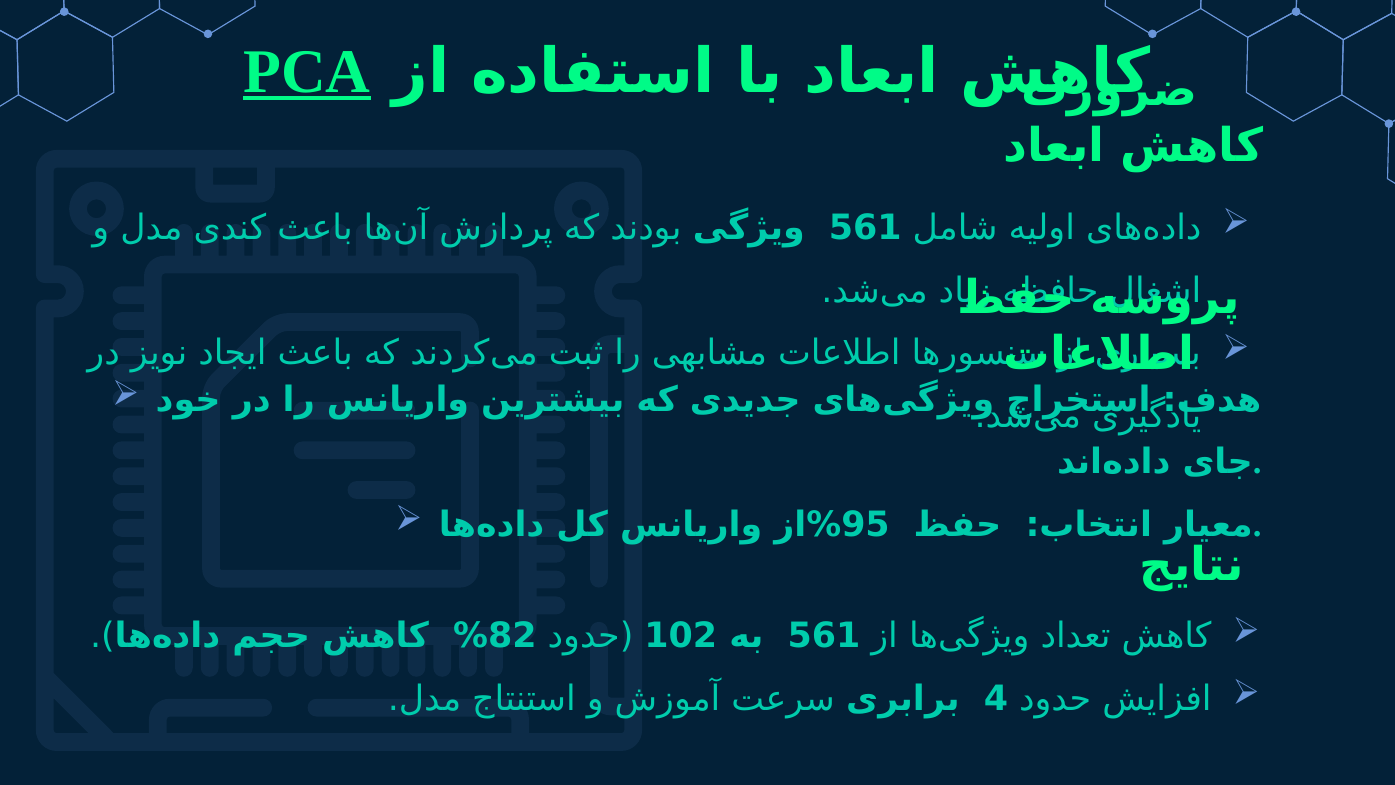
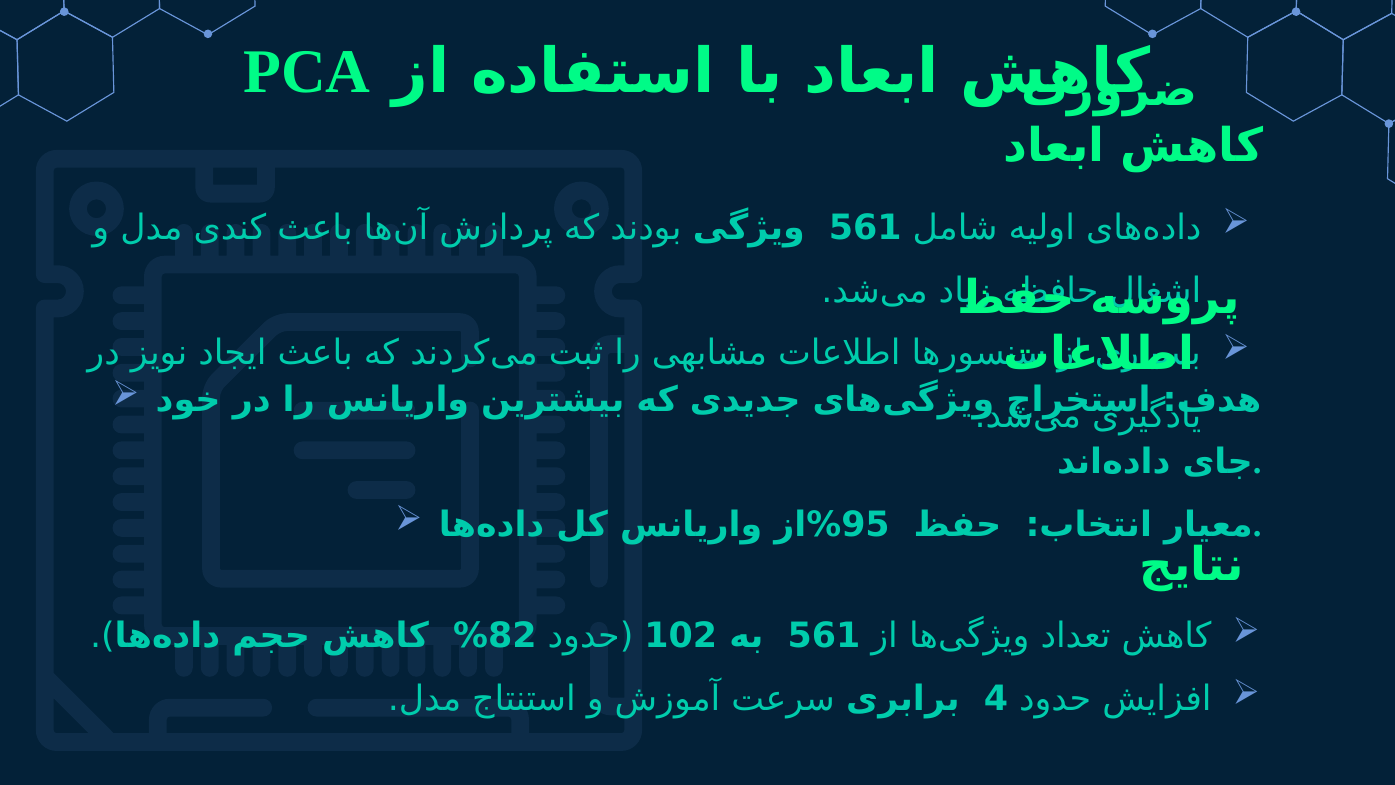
PCA underline: present -> none (307, 72)
